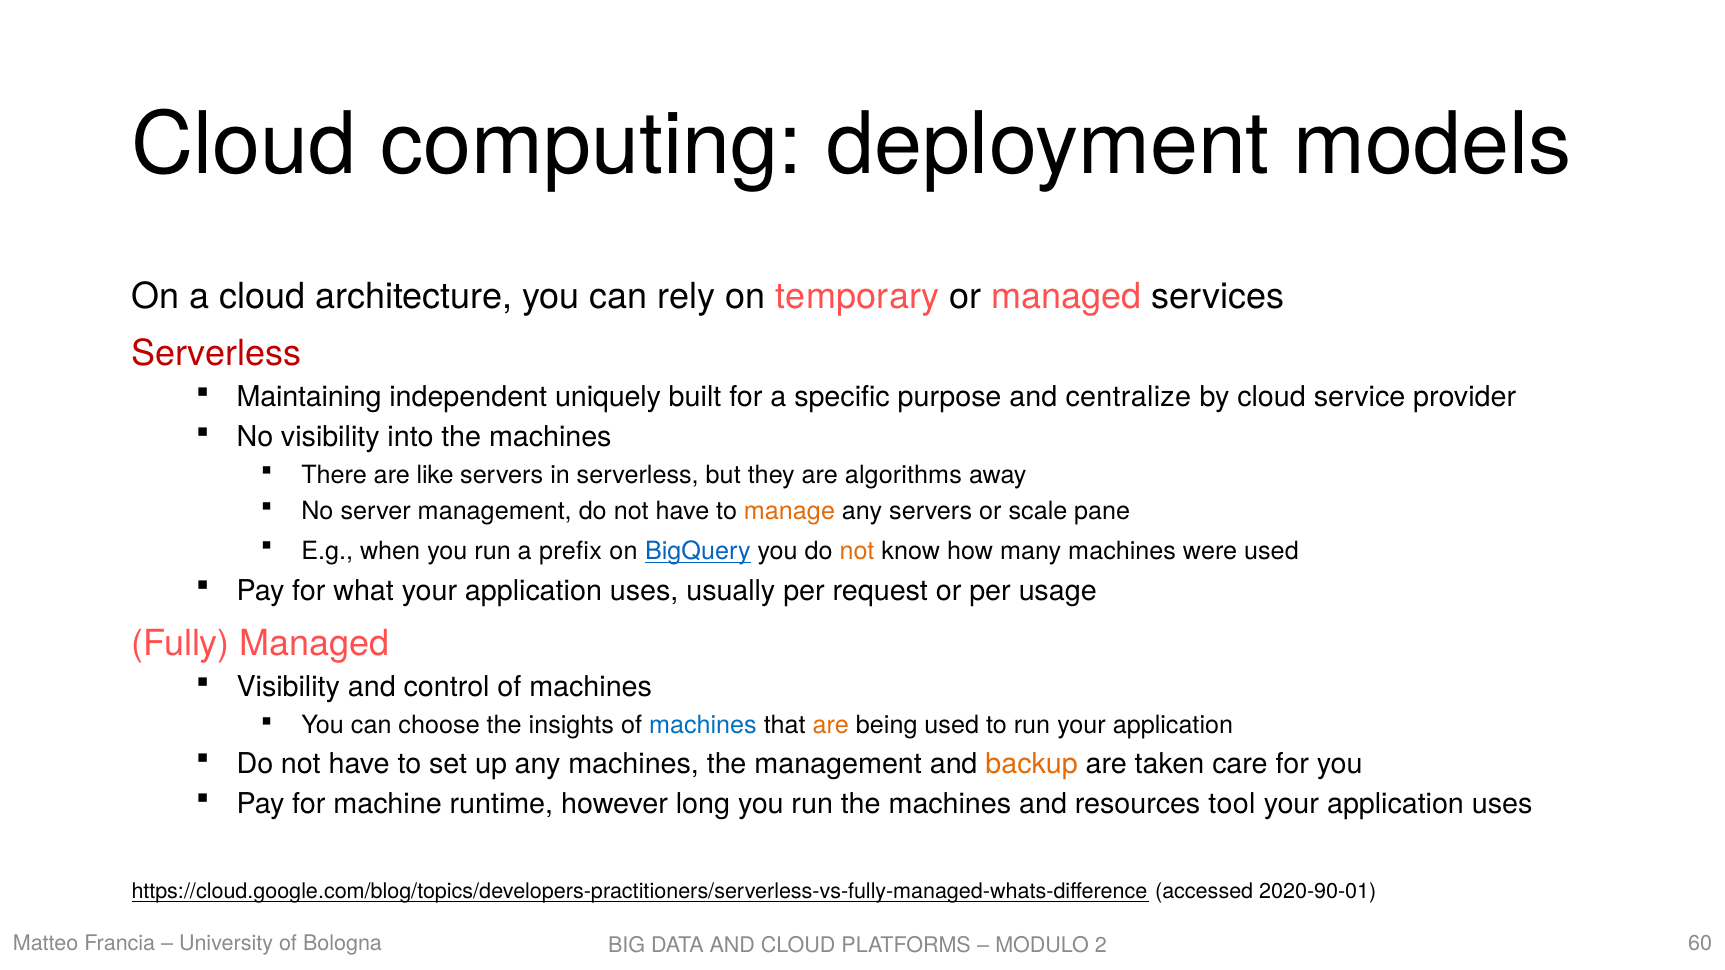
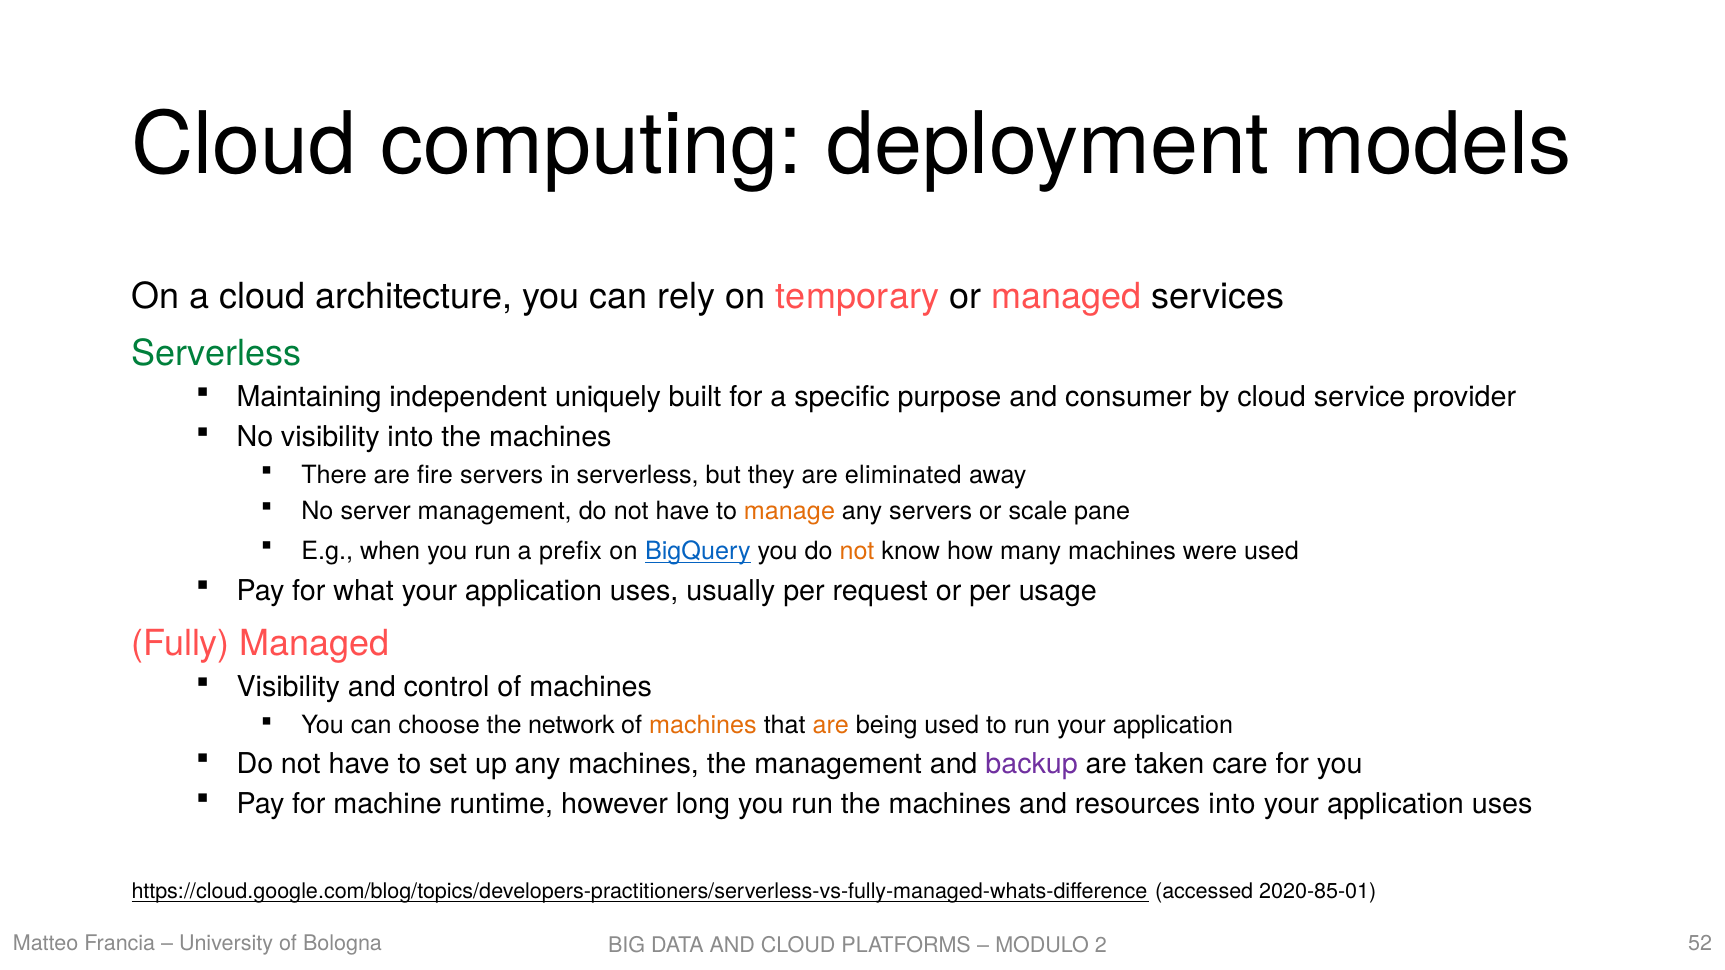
Serverless colour: red -> green (217, 353)
centralize: centralize -> consumer (1128, 397)
like: like -> fire (435, 475)
algorithms: algorithms -> eliminated (903, 475)
insights: insights -> network (571, 726)
machines colour: blue -> orange (703, 726)
backup colour: orange -> purple (1032, 764)
resources tool: tool -> into (1232, 804)
2020-90-01: 2020-90-01 -> 2020-85-01 (1318, 892)
60: 60 -> 52 (1700, 943)
